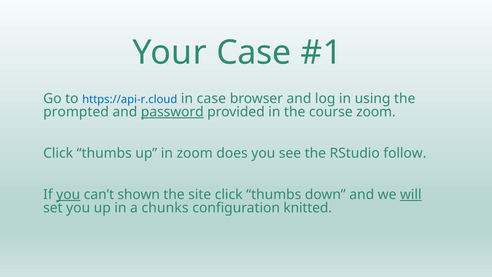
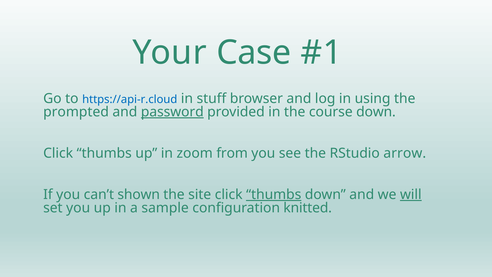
in case: case -> stuff (211, 98)
course zoom: zoom -> down (376, 112)
does: does -> from (232, 153)
follow: follow -> arrow (405, 153)
you underline: present -> none (68, 194)
thumbs underline: none -> present (274, 194)
chunks: chunks -> sample (165, 208)
